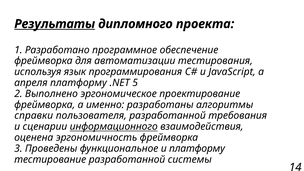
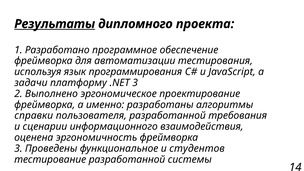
апреля: апреля -> задачи (31, 83)
.NET 5: 5 -> 3 (135, 83)
информационного underline: present -> none (114, 127)
и платформу: платформу -> студентов (197, 148)
